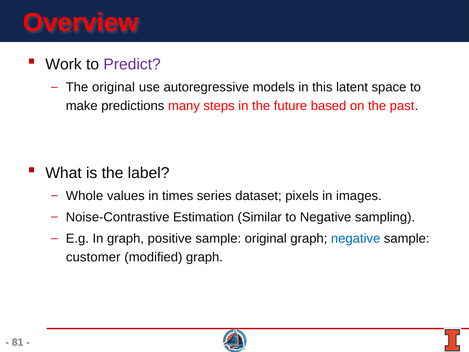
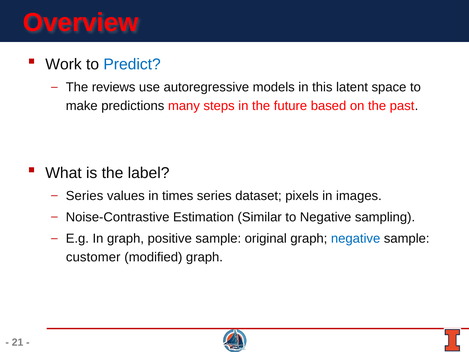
Predict colour: purple -> blue (132, 64)
The original: original -> reviews (114, 87)
Whole: Whole -> Series (85, 196)
81: 81 -> 21 (18, 342)
